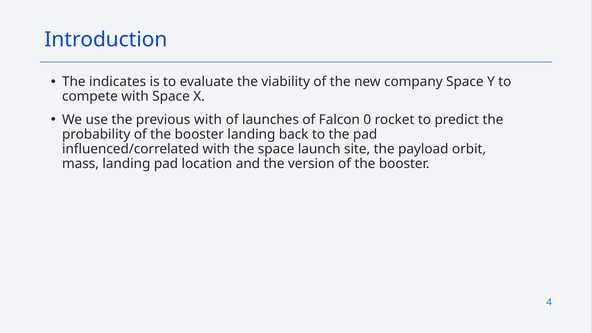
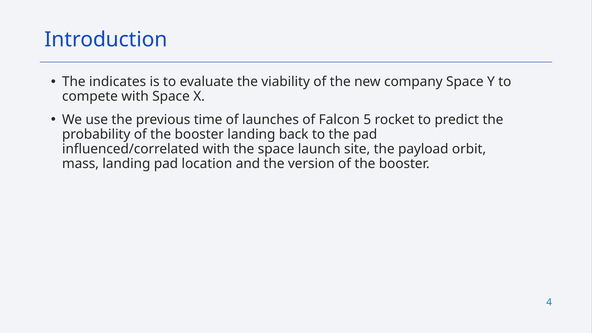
previous with: with -> time (208, 120)
0: 0 -> 5 (367, 120)
